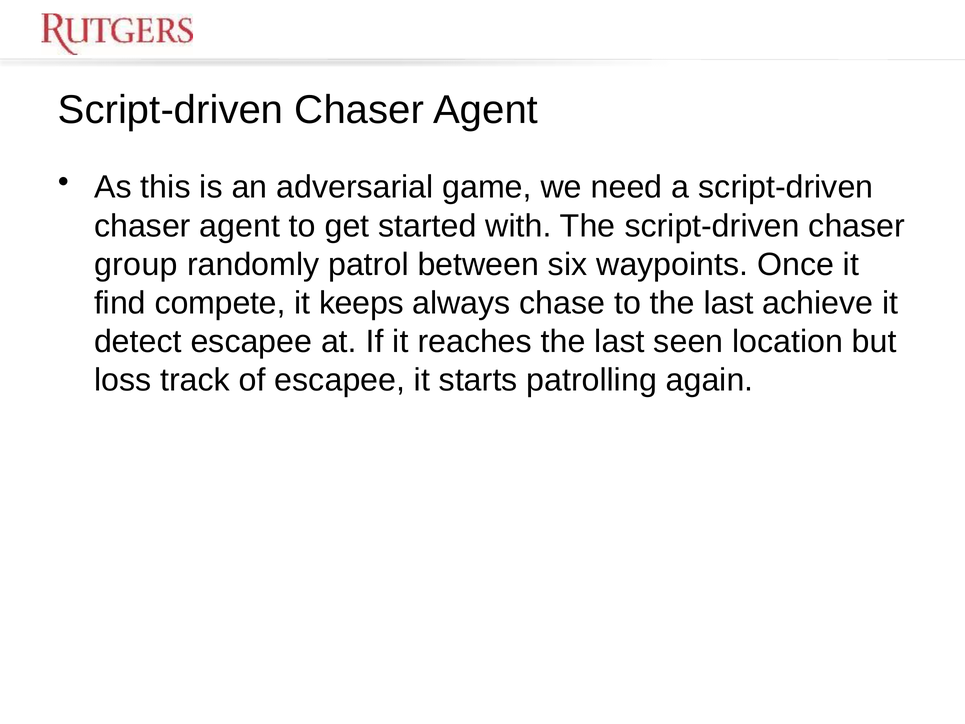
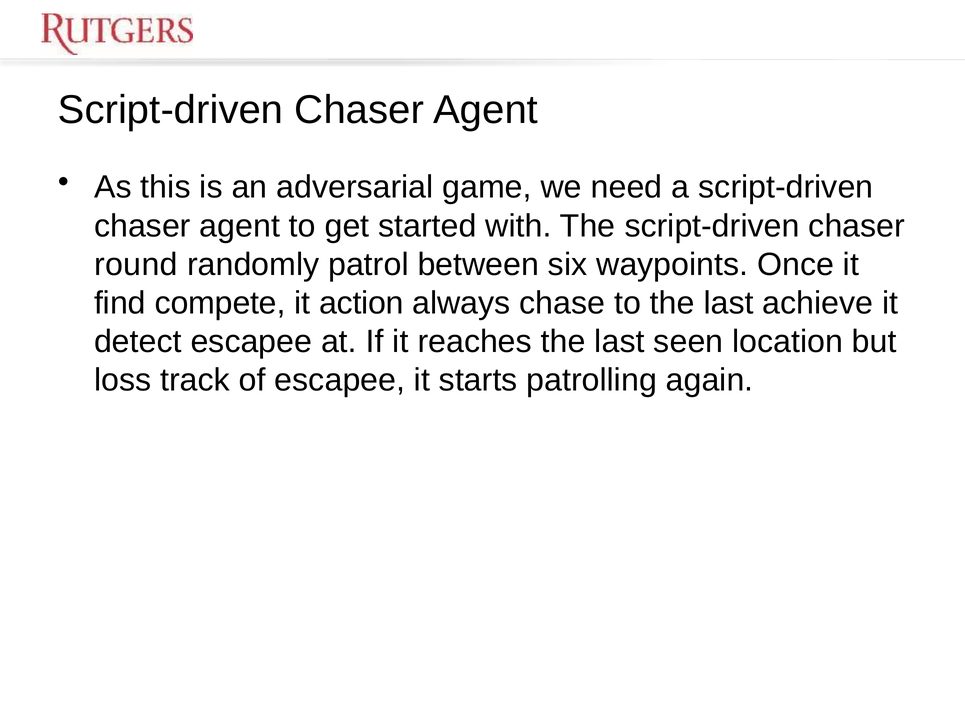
group: group -> round (136, 264)
keeps: keeps -> action (361, 303)
